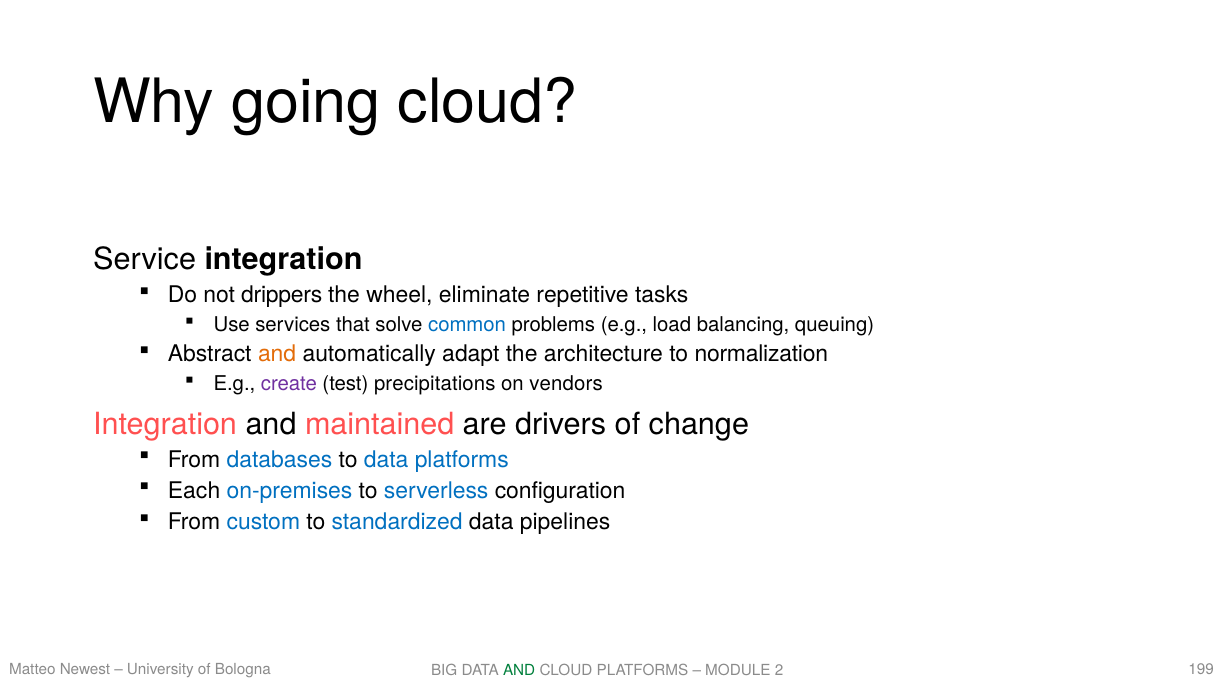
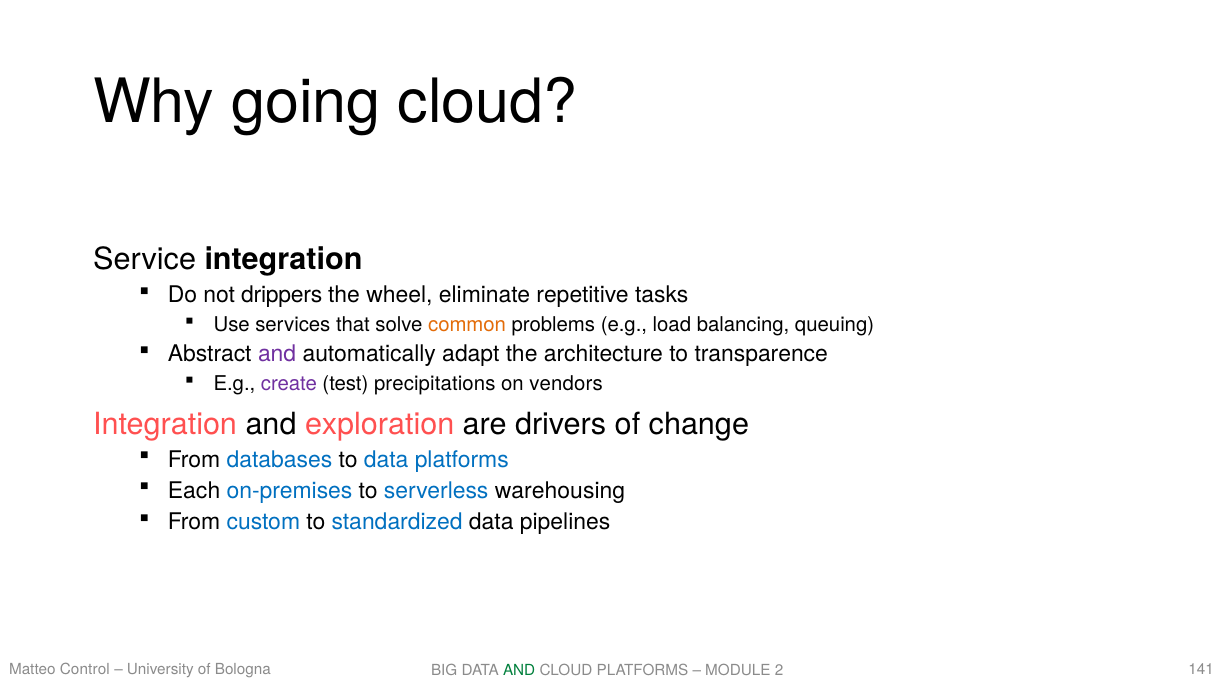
common colour: blue -> orange (467, 325)
and colour: orange -> purple (277, 354)
normalization: normalization -> transparence (761, 354)
maintained: maintained -> exploration (380, 424)
configuration: configuration -> warehousing (560, 491)
Newest: Newest -> Control (85, 669)
199: 199 -> 141 (1201, 669)
